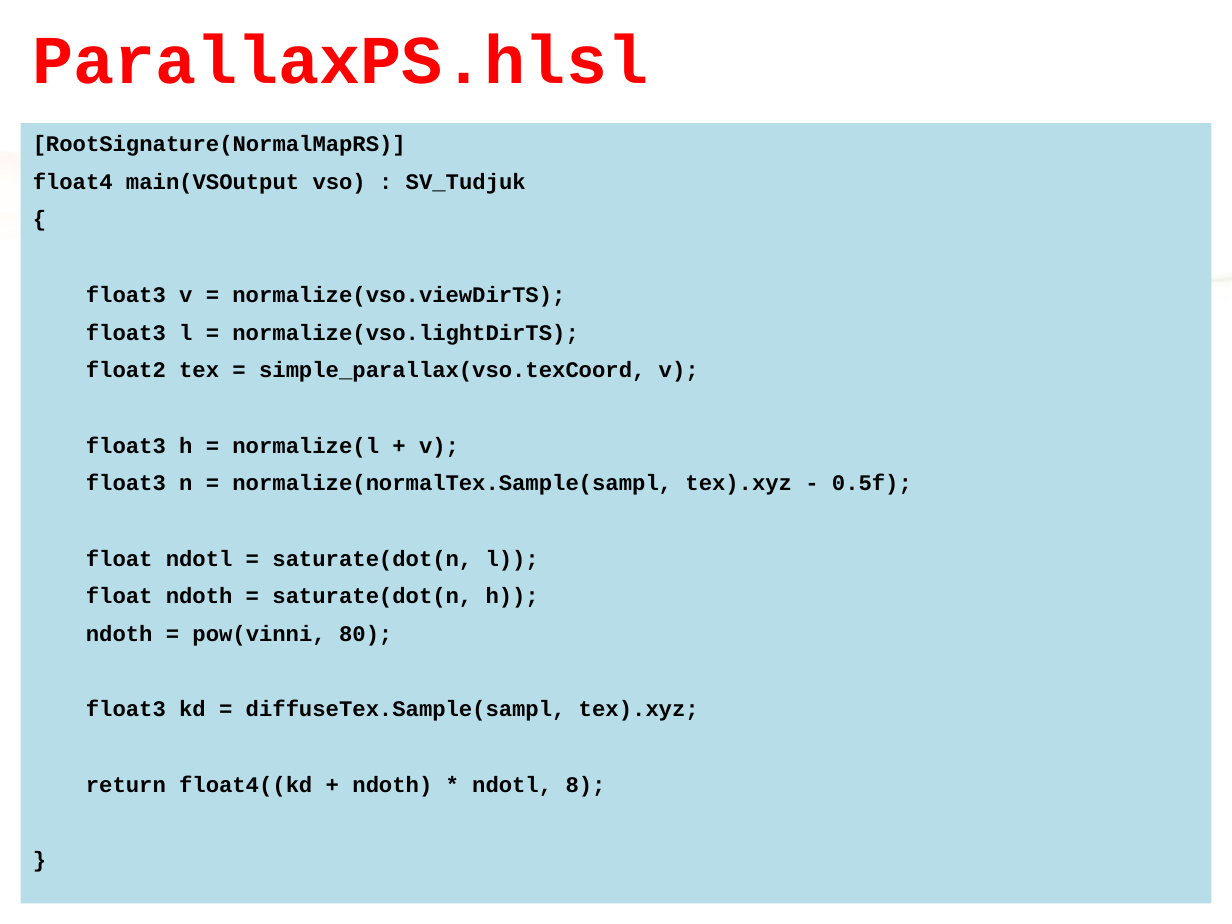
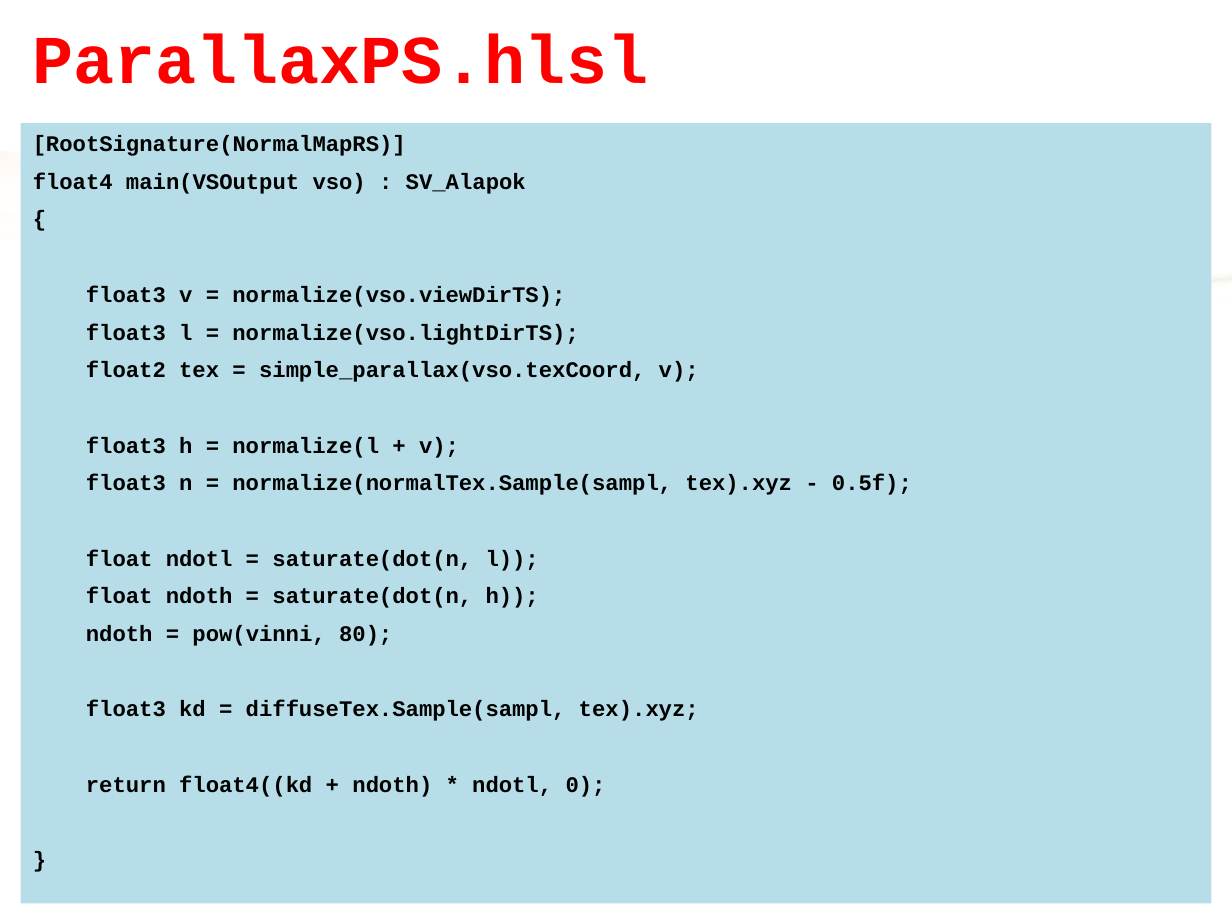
SV_Tudjuk: SV_Tudjuk -> SV_Alapok (466, 182)
8: 8 -> 0 (586, 785)
